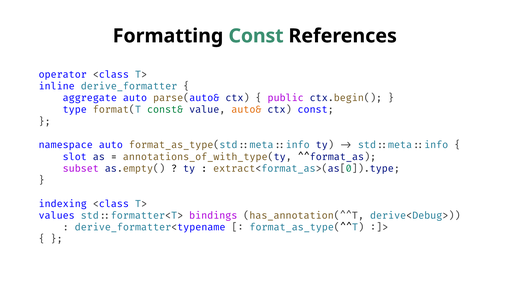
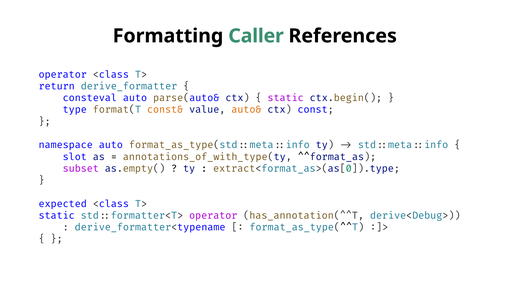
Formatting Const: Const -> Caller (256, 36)
inline: inline -> return (57, 86)
aggregate: aggregate -> consteval (90, 98)
public: public -> static (286, 98)
const& colour: green -> orange (165, 110)
indexing: indexing -> expected (63, 204)
values: values -> static (57, 216)
std::formatter<T> bindings: bindings -> operator (213, 216)
